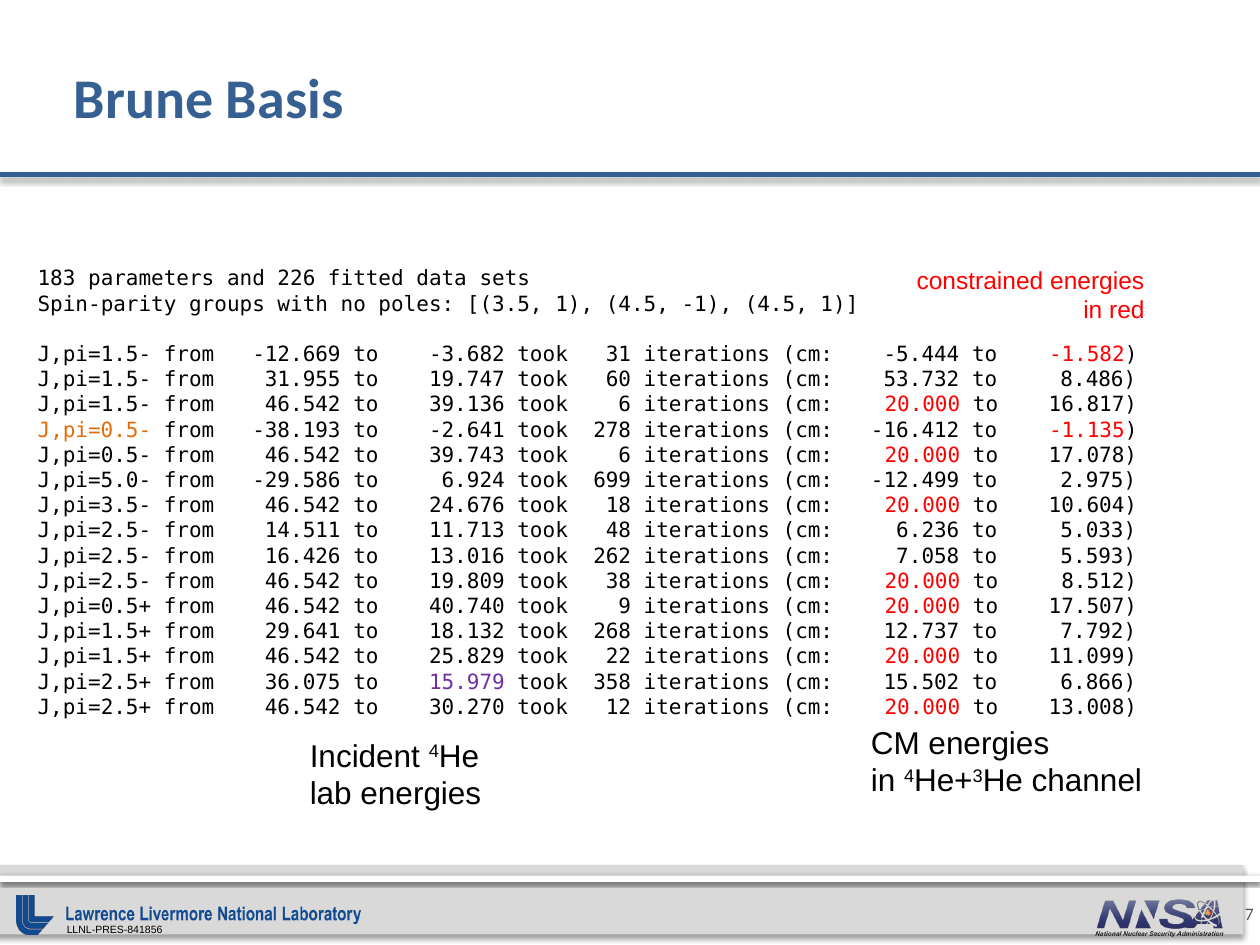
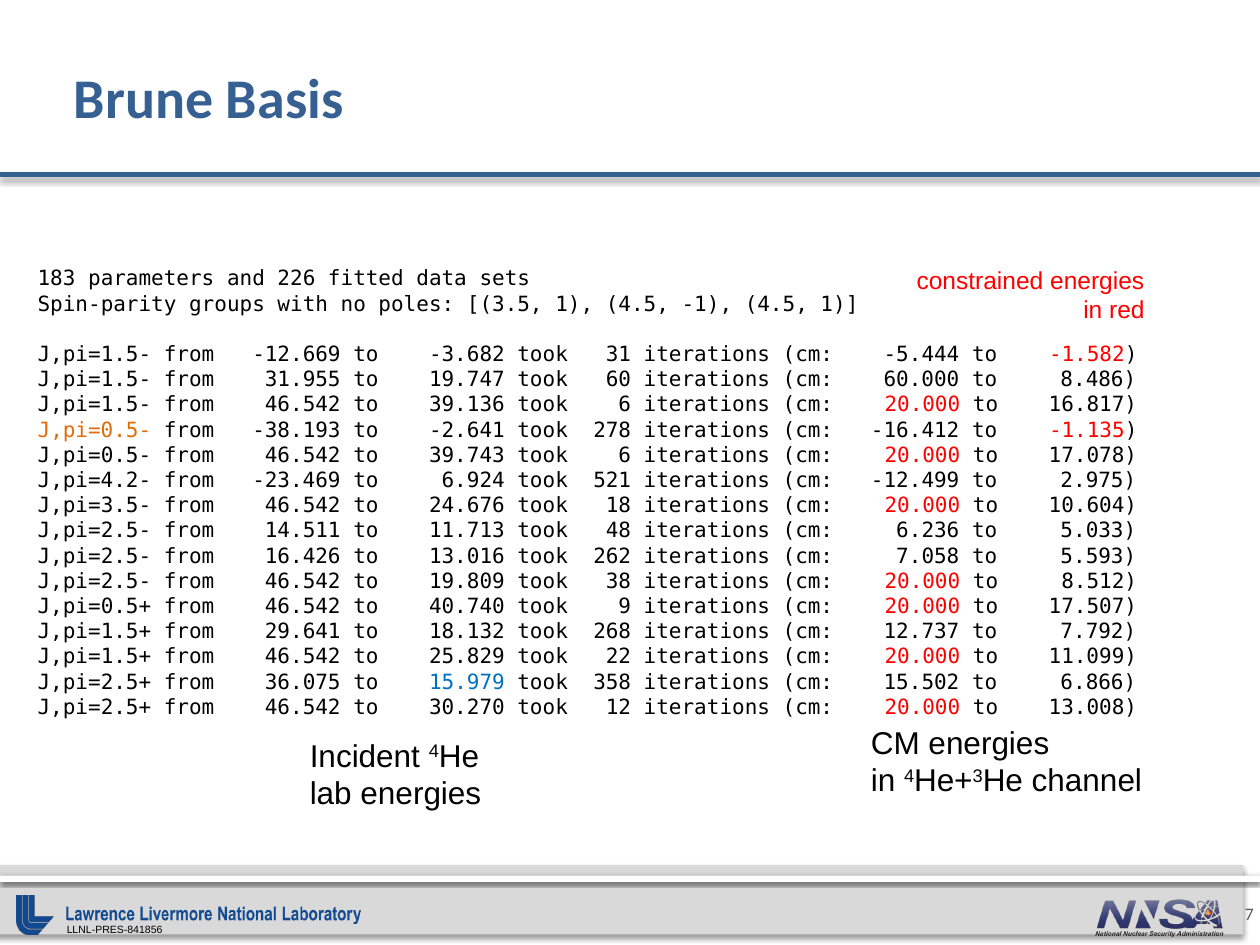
53.732: 53.732 -> 60.000 (921, 380)
J,pi=5.0-: J,pi=5.0- -> J,pi=4.2- (94, 481)
-29.586: -29.586 -> -23.469 (296, 481)
699: 699 -> 521 (612, 481)
15.979 colour: purple -> blue (467, 682)
